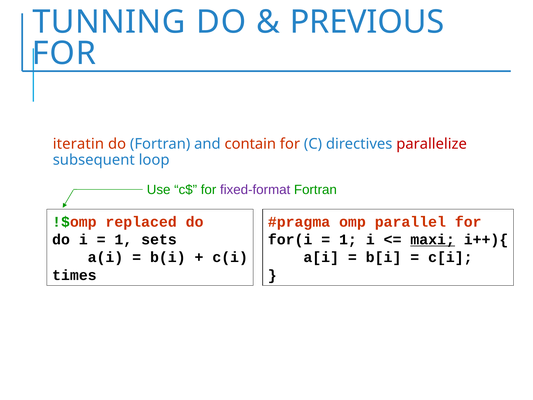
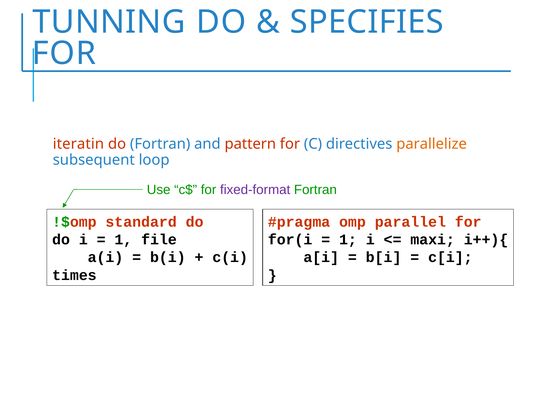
PREVIOUS: PREVIOUS -> SPECIFIES (367, 22)
contain: contain -> pattern (250, 144)
parallelize colour: red -> orange (432, 144)
replaced: replaced -> standard (141, 222)
sets: sets -> file (159, 239)
maxi underline: present -> none (433, 239)
